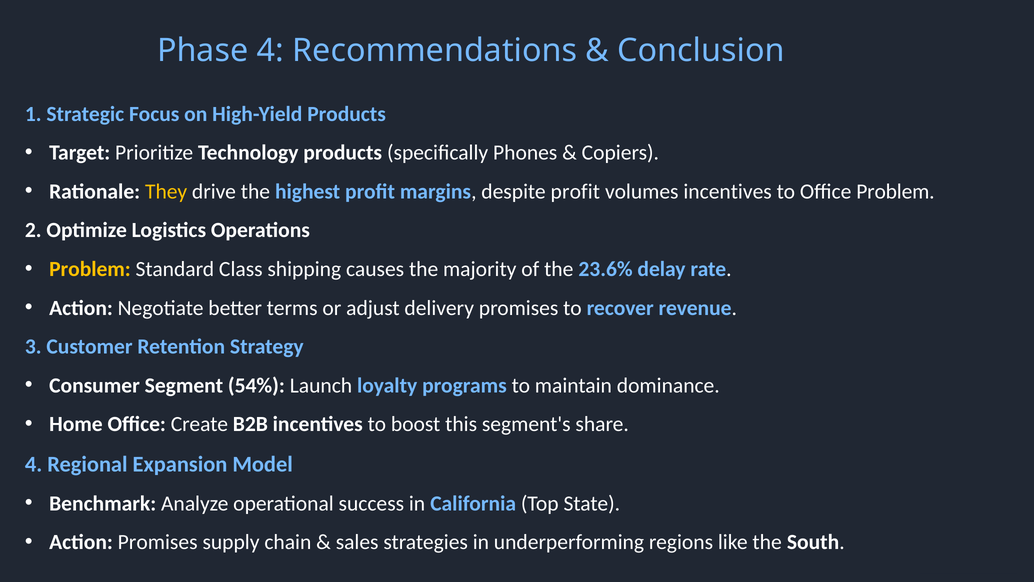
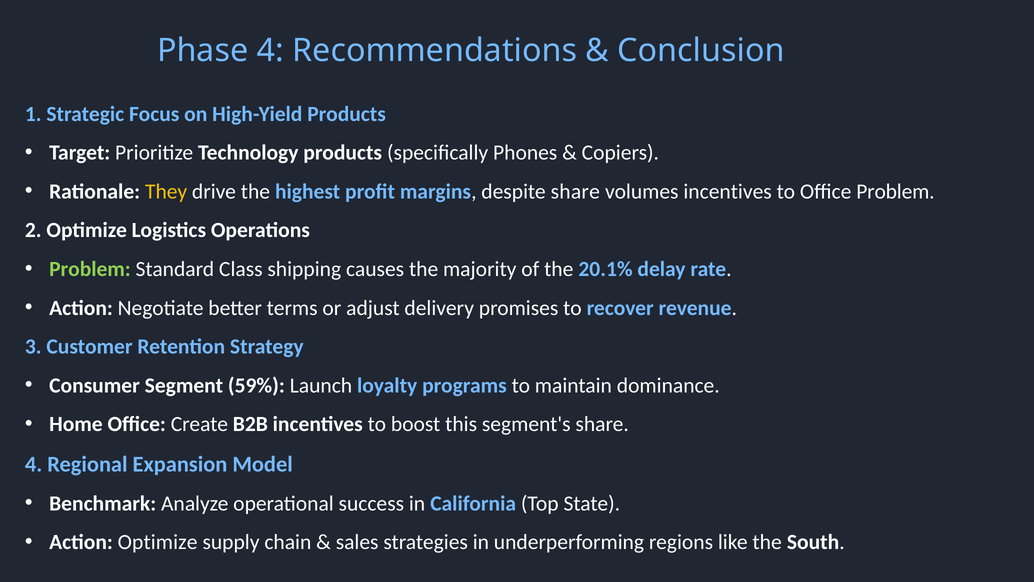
despite profit: profit -> share (575, 191)
Problem colour: yellow -> light green (90, 269)
23.6%: 23.6% -> 20.1% (606, 269)
54%: 54% -> 59% (256, 385)
Action Promises: Promises -> Optimize (158, 542)
